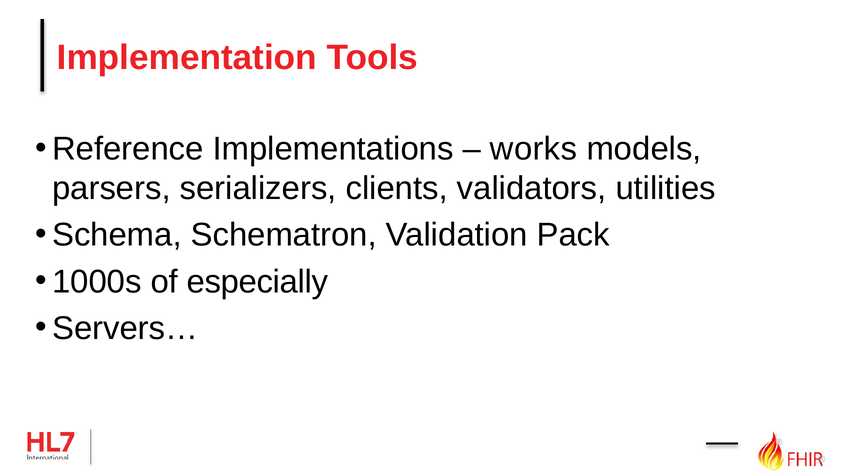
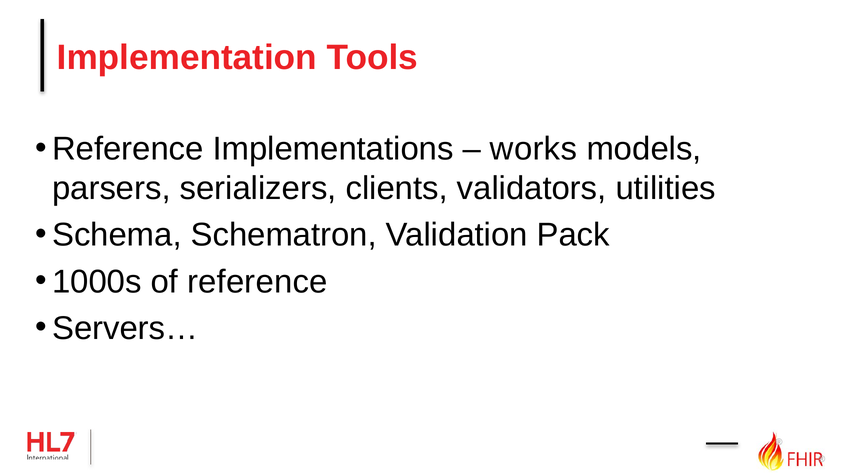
of especially: especially -> reference (257, 282)
